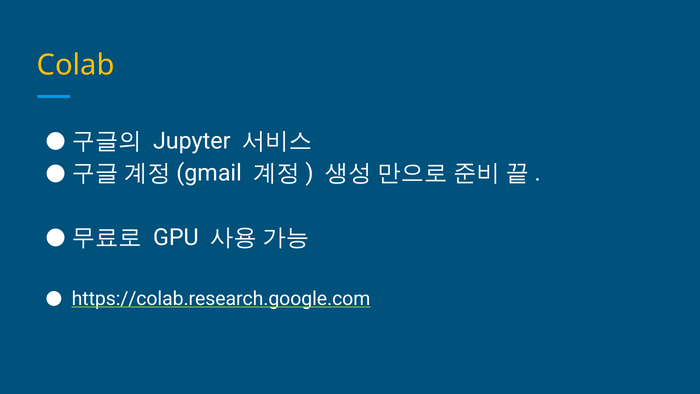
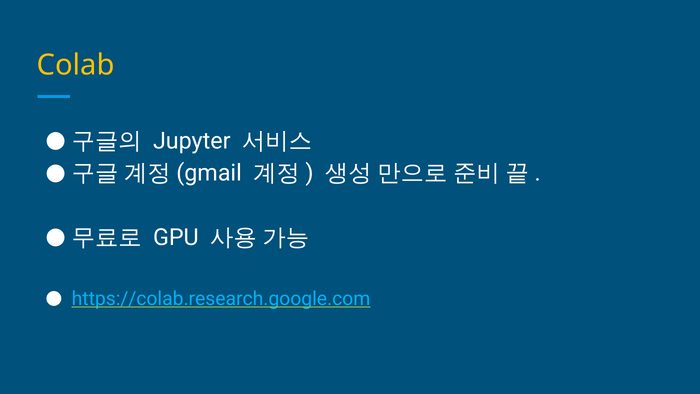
https://colab.research.google.com colour: white -> light blue (221, 299)
